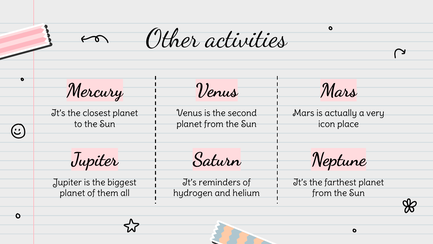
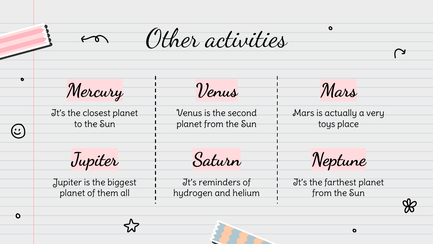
icon: icon -> toys (327, 124)
